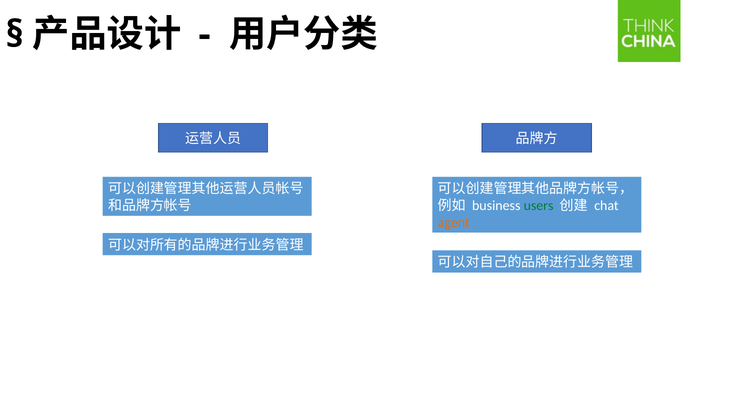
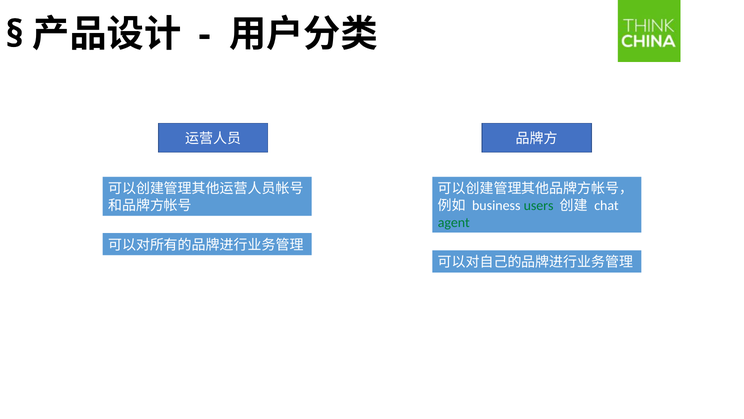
agent colour: orange -> green (454, 222)
